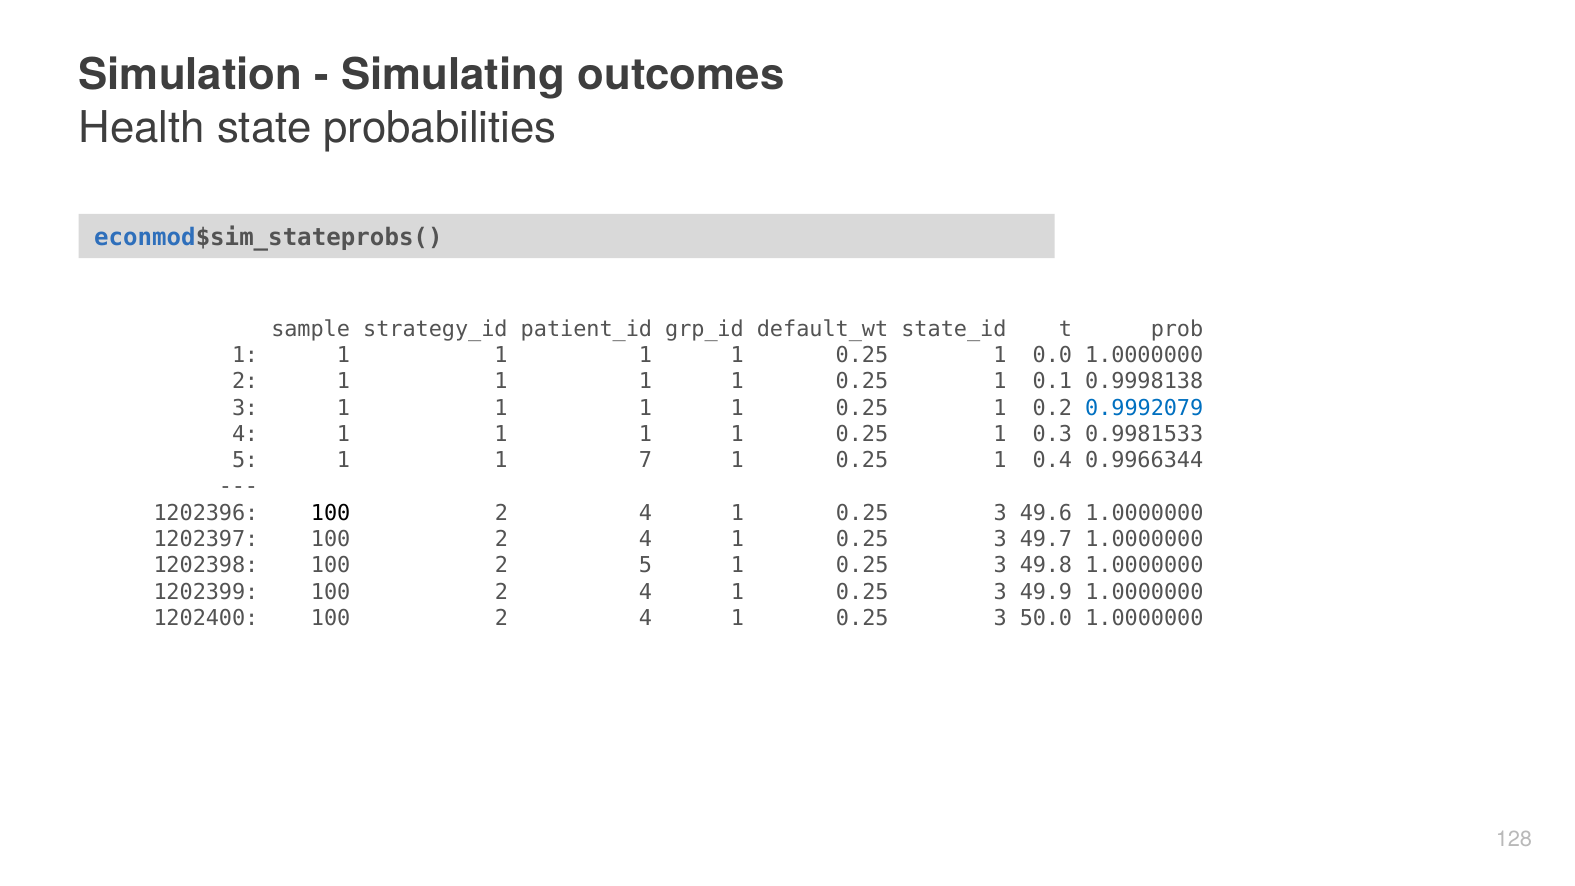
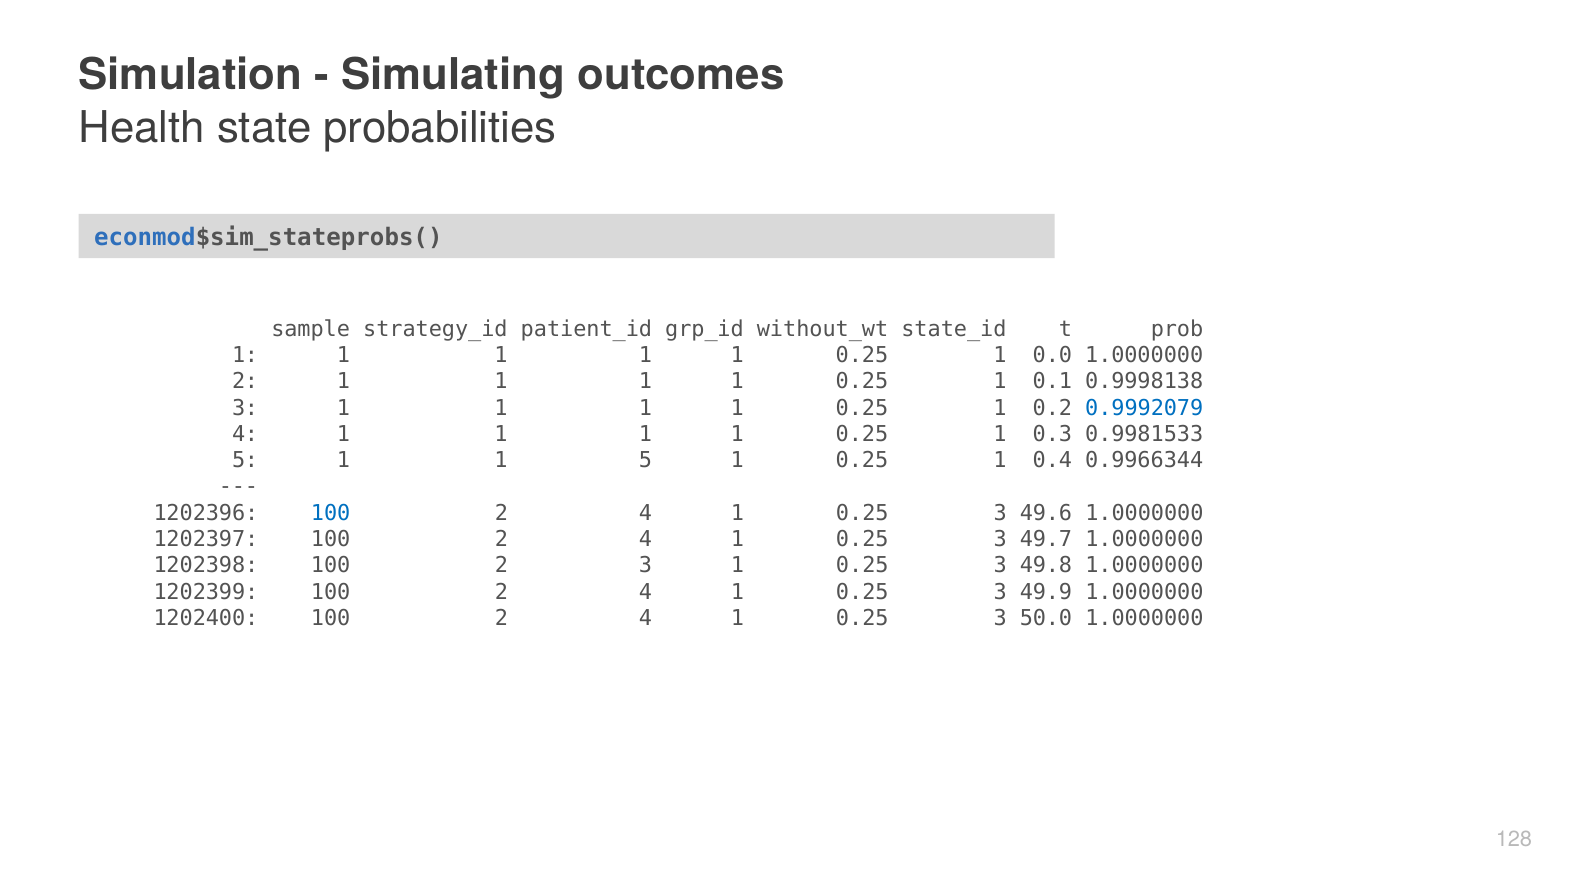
default_wt: default_wt -> without_wt (823, 329)
1 7: 7 -> 5 (646, 460)
100 colour: black -> blue (331, 513)
2 5: 5 -> 3 (646, 566)
